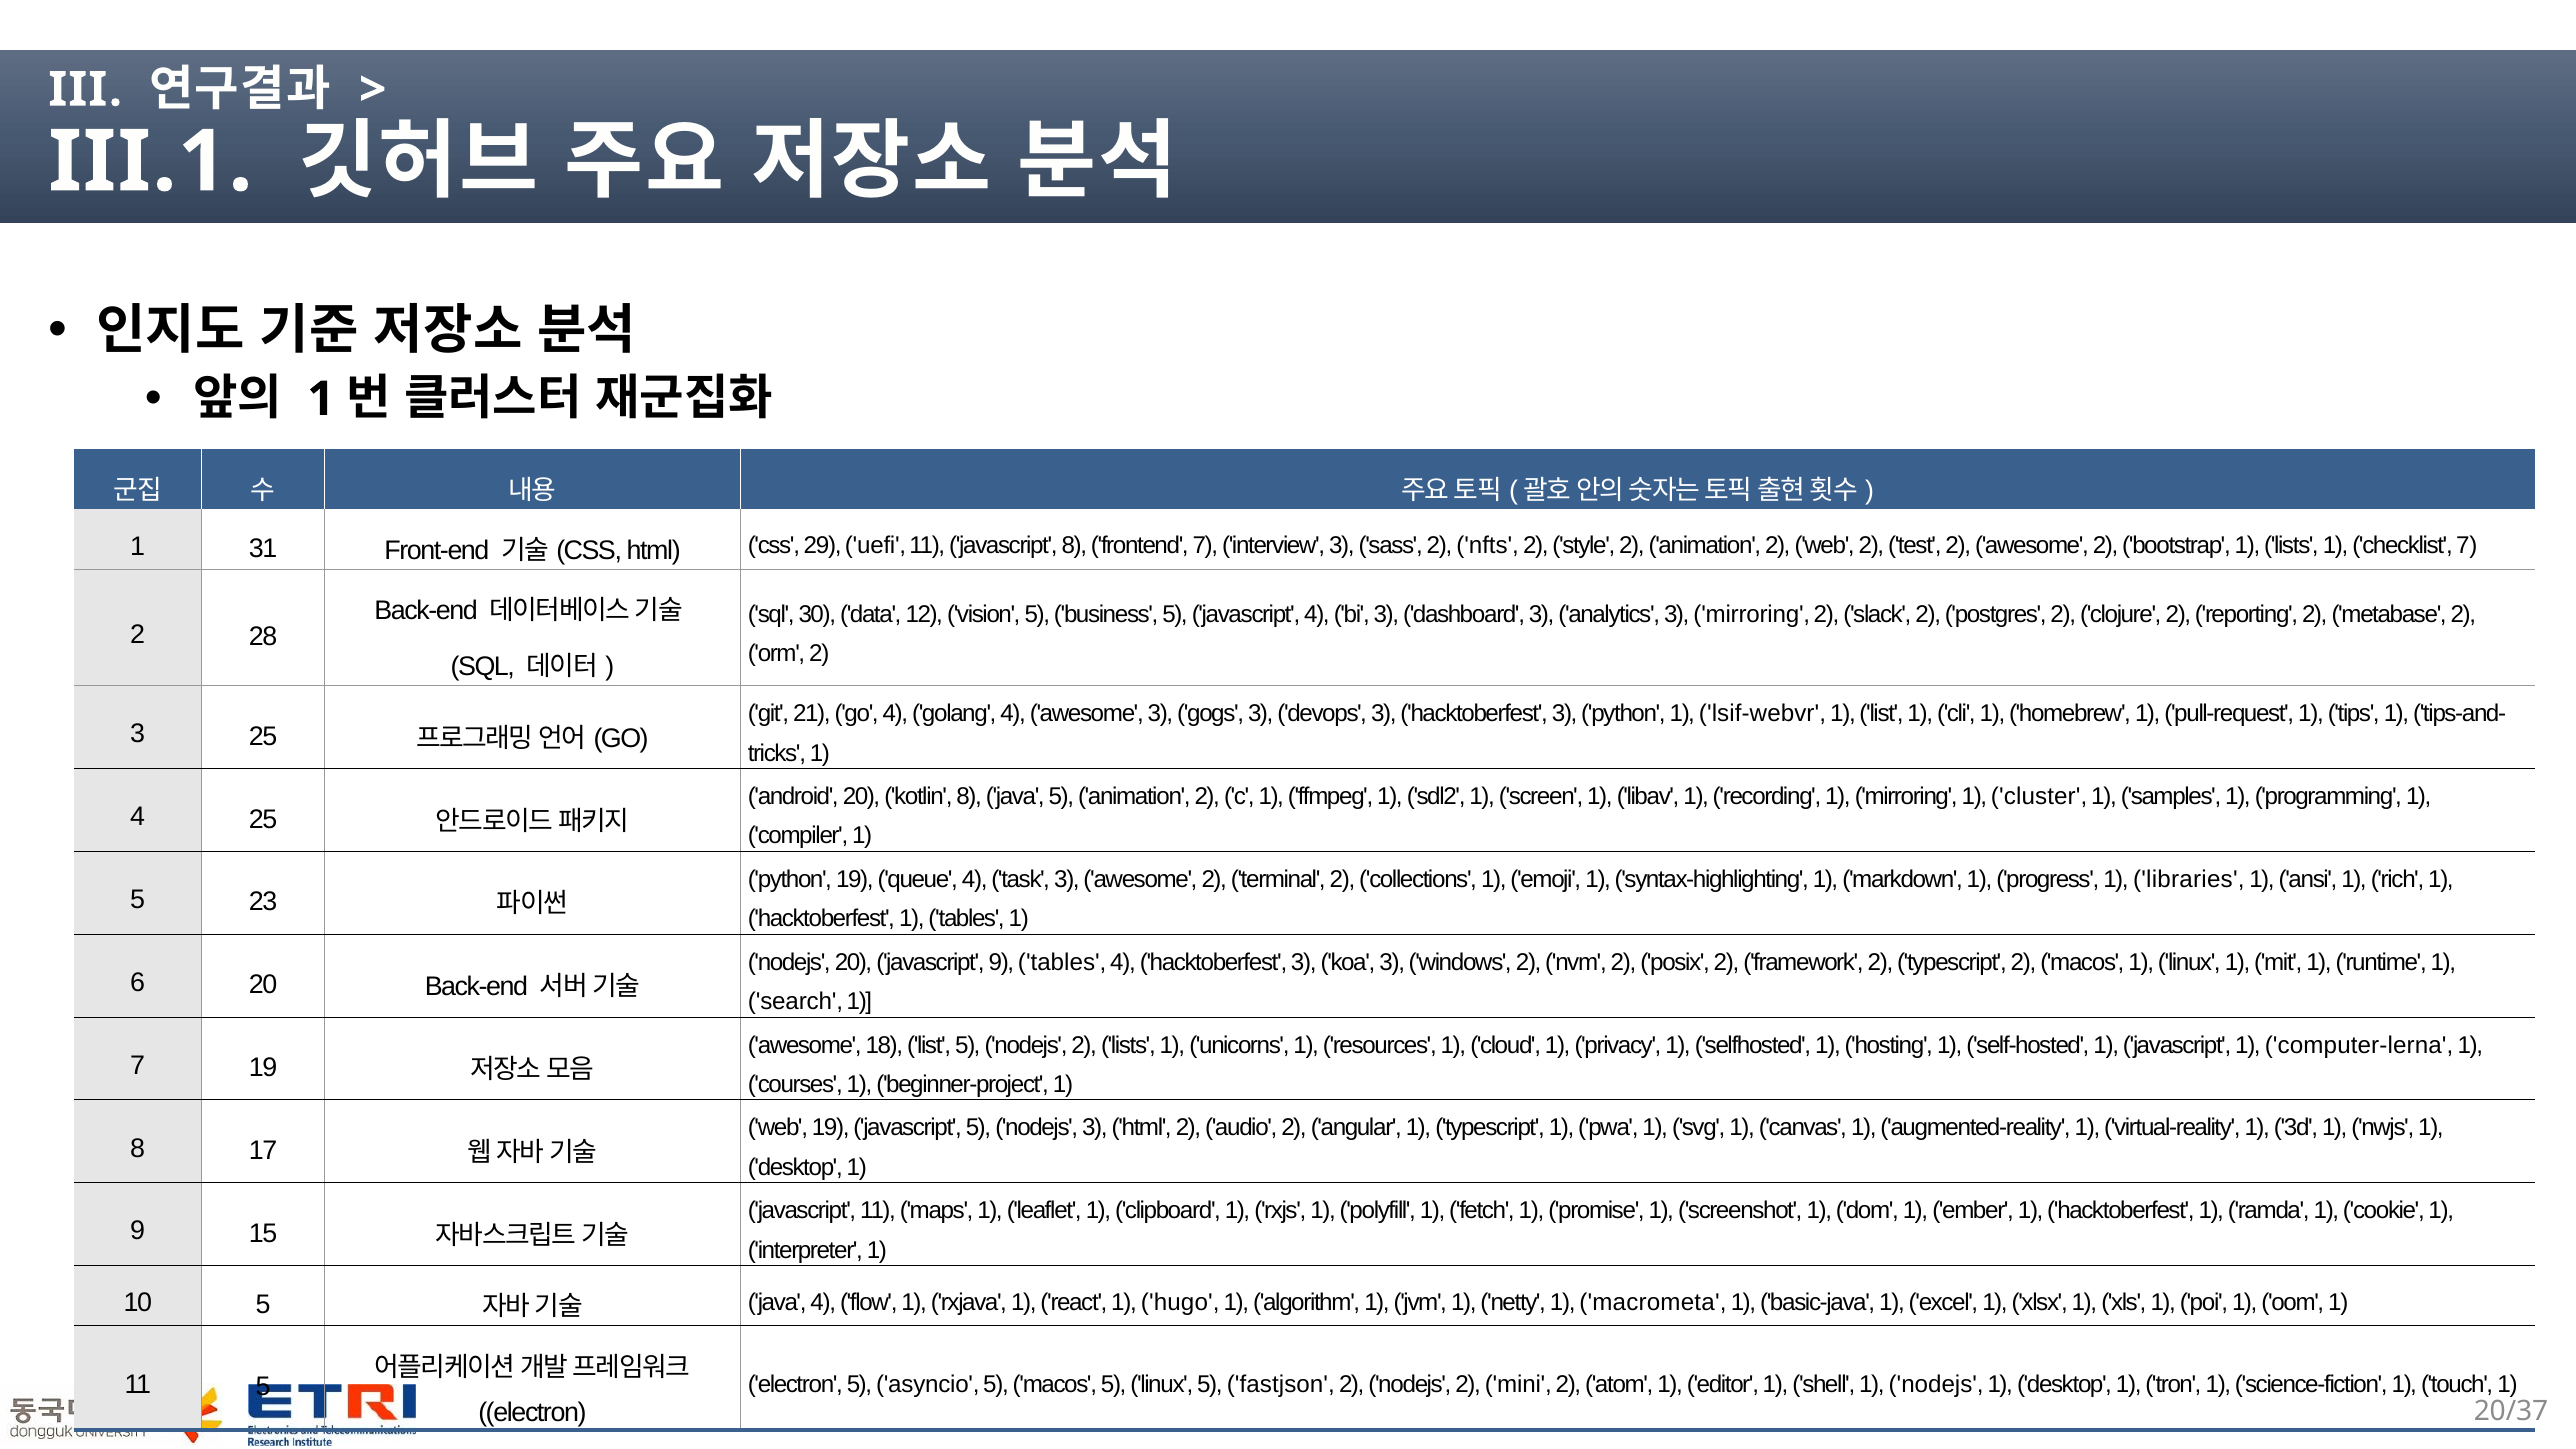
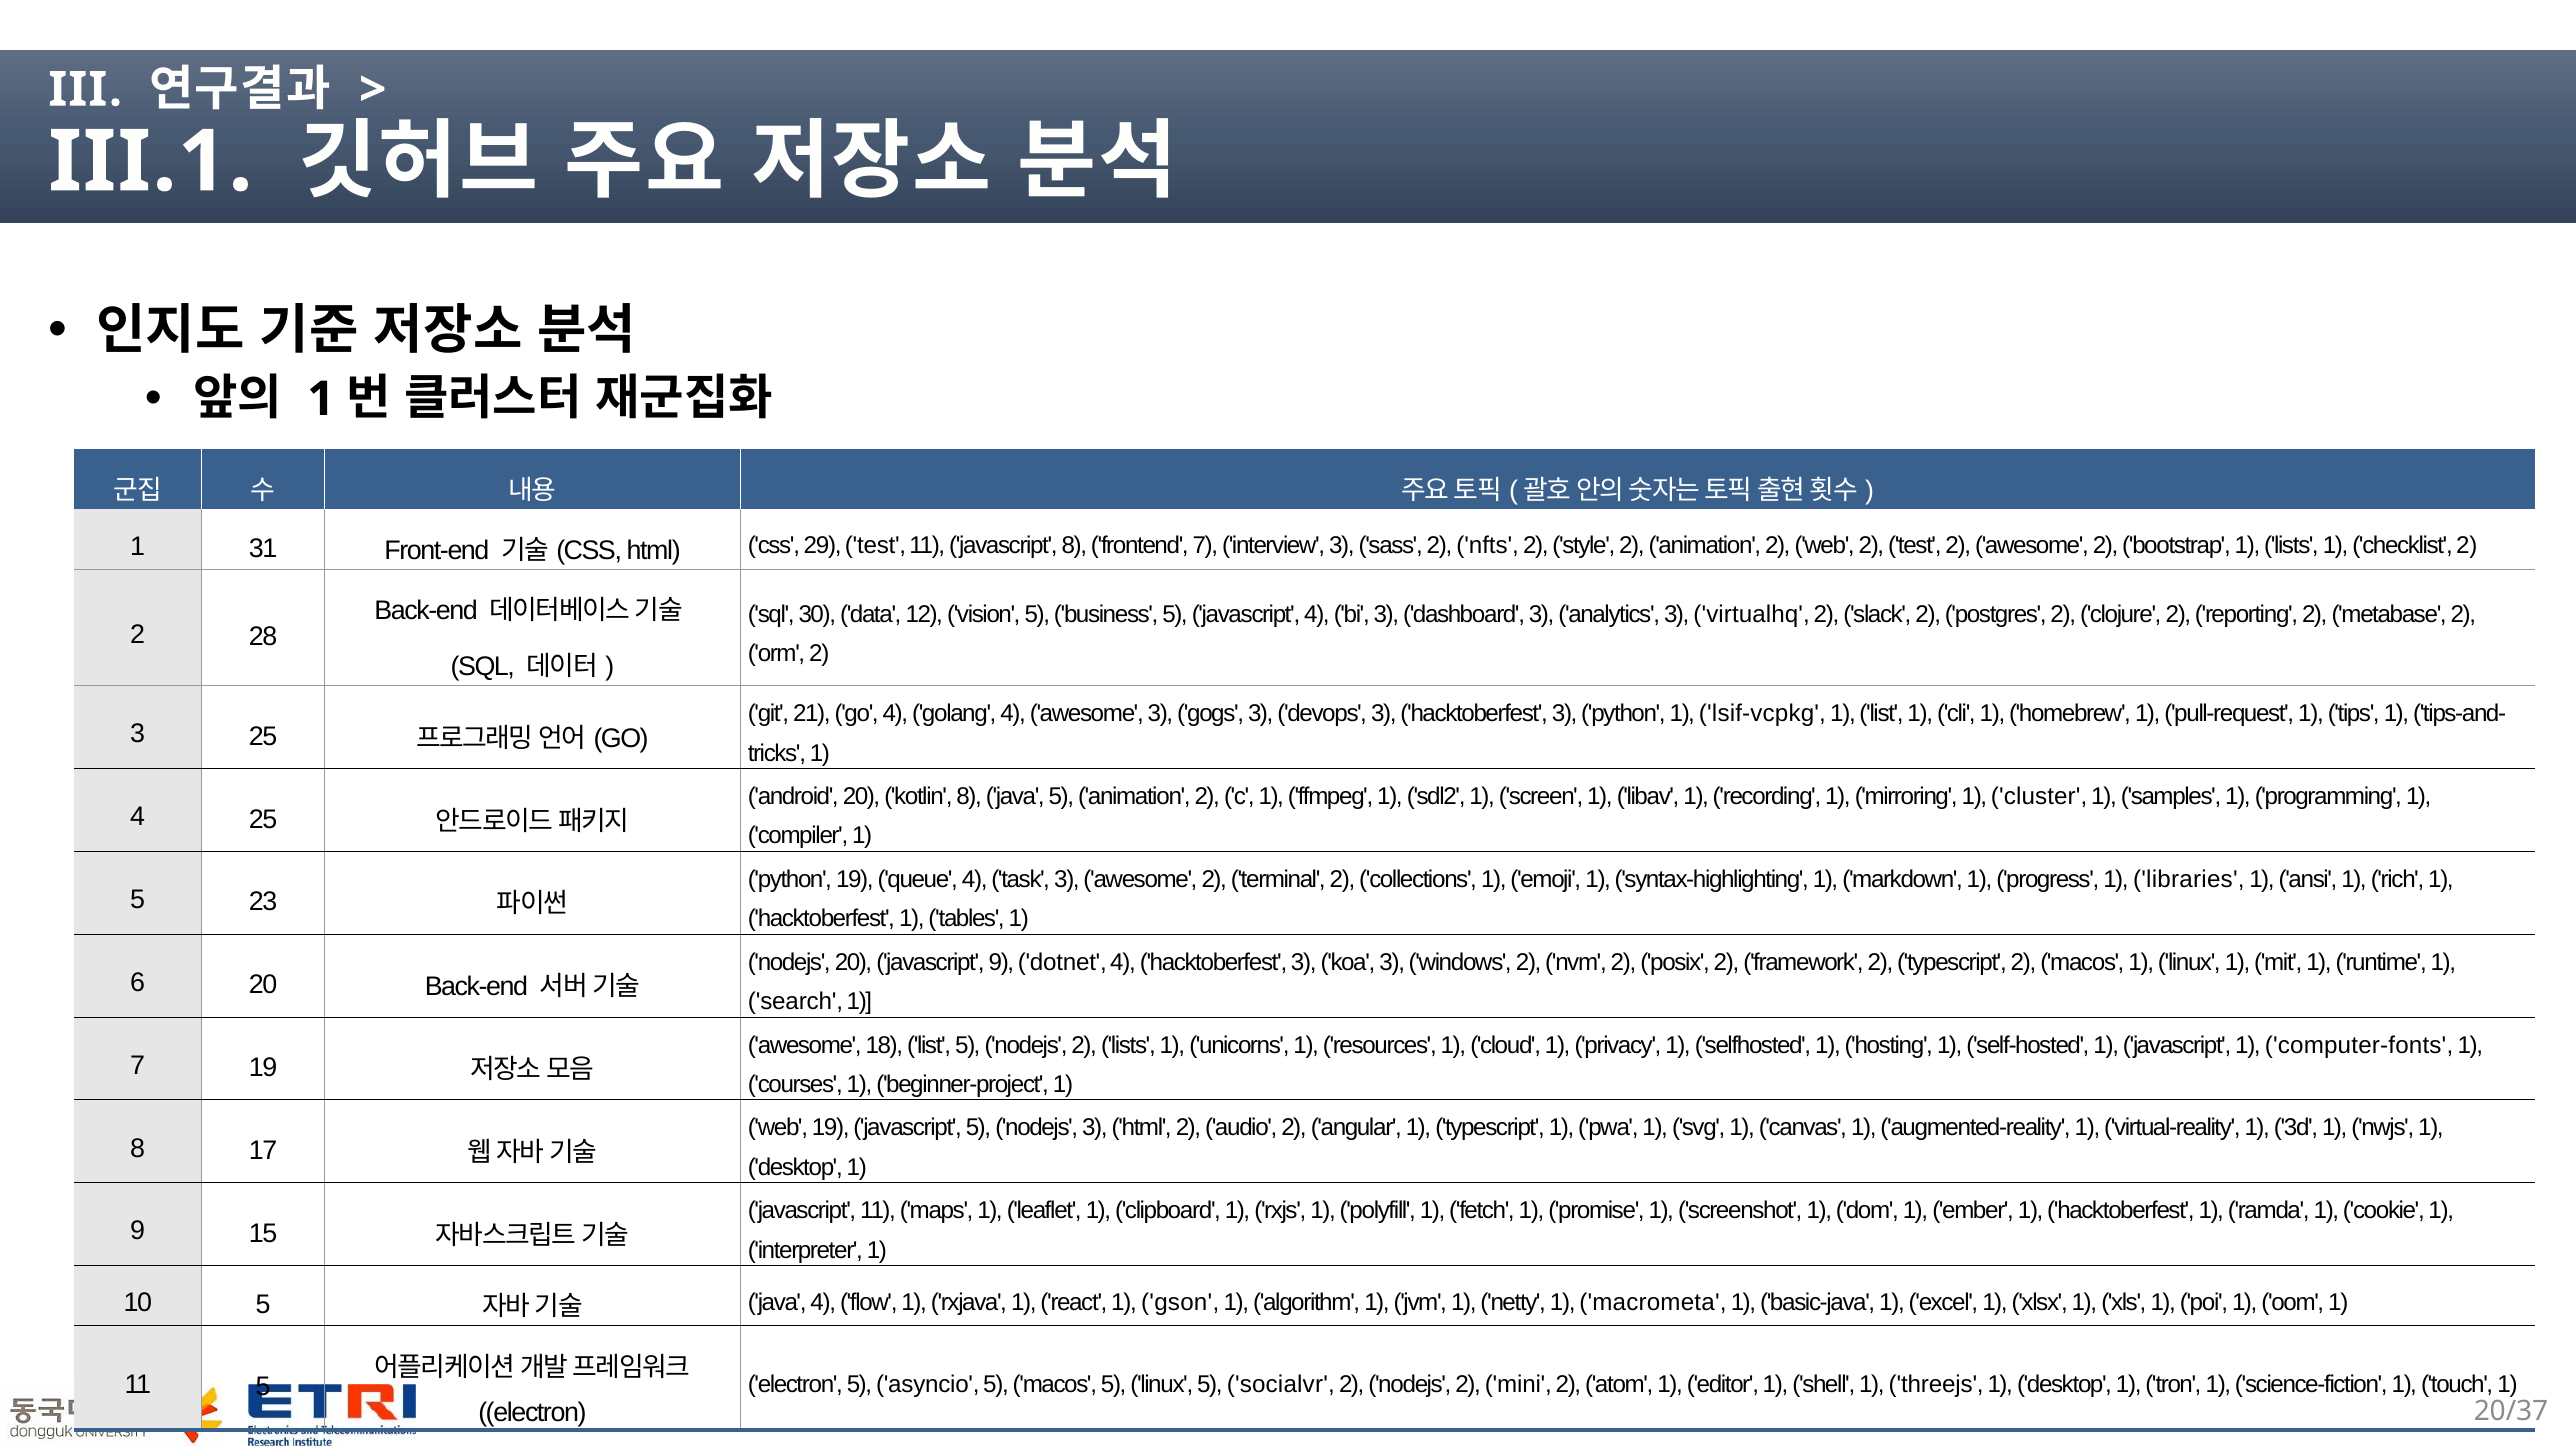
29 uefi: uefi -> test (876, 546)
checklist 7: 7 -> 2 (2467, 546)
3 mirroring: mirroring -> virtualhq (1752, 614)
lsif-webvr: lsif-webvr -> lsif-vcpkg (1762, 714)
9 tables: tables -> dotnet (1062, 962)
computer-lerna: computer-lerna -> computer-fonts (2359, 1045)
hugo: hugo -> gson (1180, 1302)
fastjson: fastjson -> socialvr (1281, 1384)
1 nodejs: nodejs -> threejs (1936, 1384)
